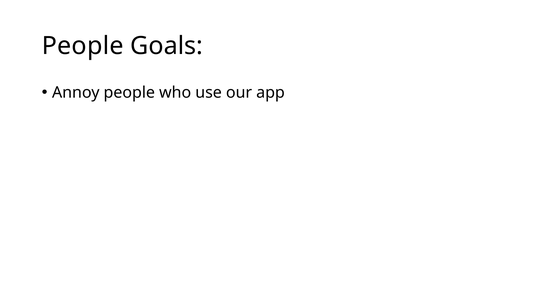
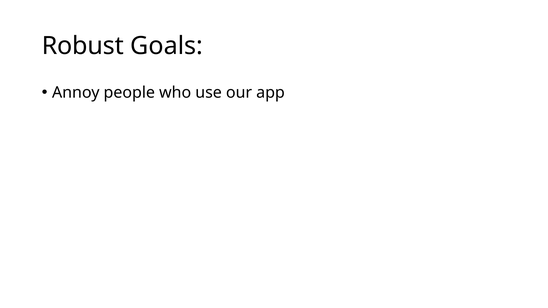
People: People -> Robust (83, 46)
